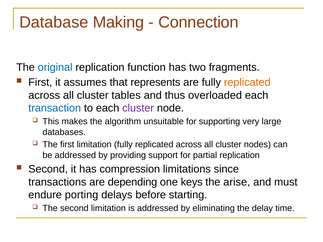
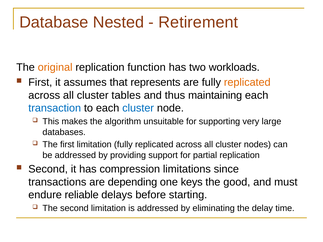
Making: Making -> Nested (118, 22)
Connection: Connection -> Retirement (198, 22)
original colour: blue -> orange (55, 67)
fragments: fragments -> workloads (234, 67)
overloaded: overloaded -> maintaining (215, 95)
cluster colour: purple -> blue (138, 108)
arise: arise -> good (237, 182)
porting: porting -> reliable (82, 195)
